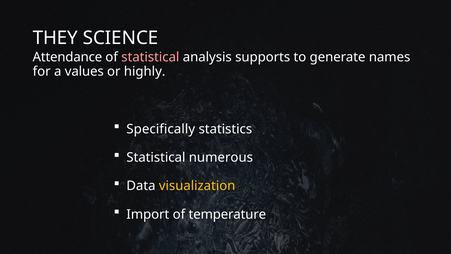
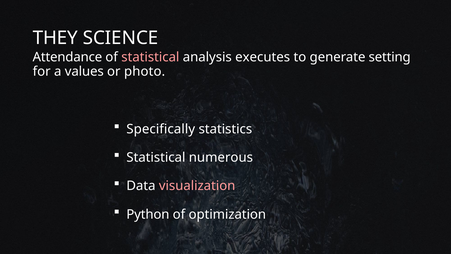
supports: supports -> executes (263, 57)
names: names -> setting (390, 57)
highly: highly -> photo (145, 71)
visualization colour: yellow -> pink (197, 186)
Import: Import -> Python (148, 214)
temperature: temperature -> optimization (227, 214)
